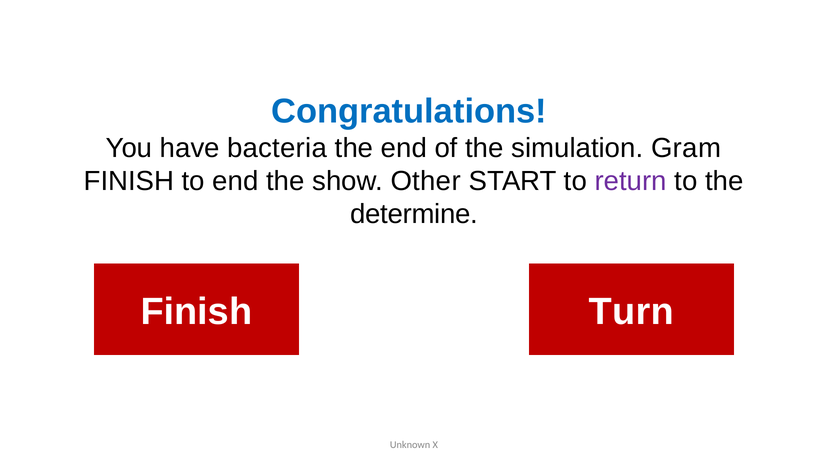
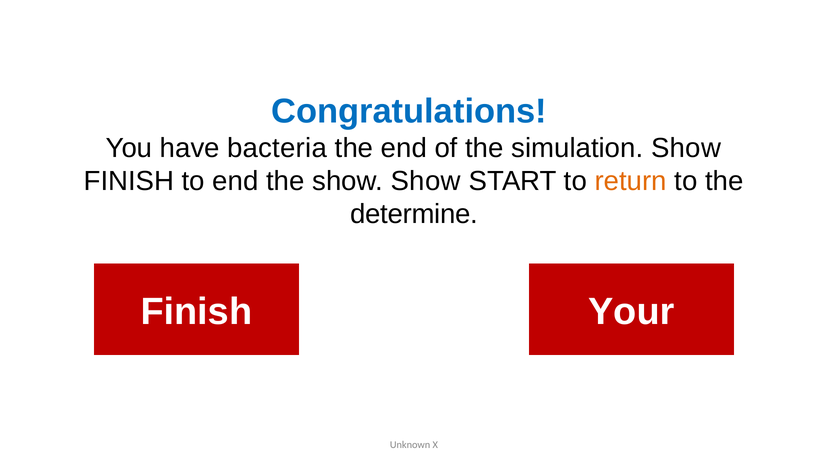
simulation Gram: Gram -> Show (686, 148)
show Other: Other -> Show (426, 181)
return colour: purple -> orange (631, 181)
Turn: Turn -> Your (631, 312)
